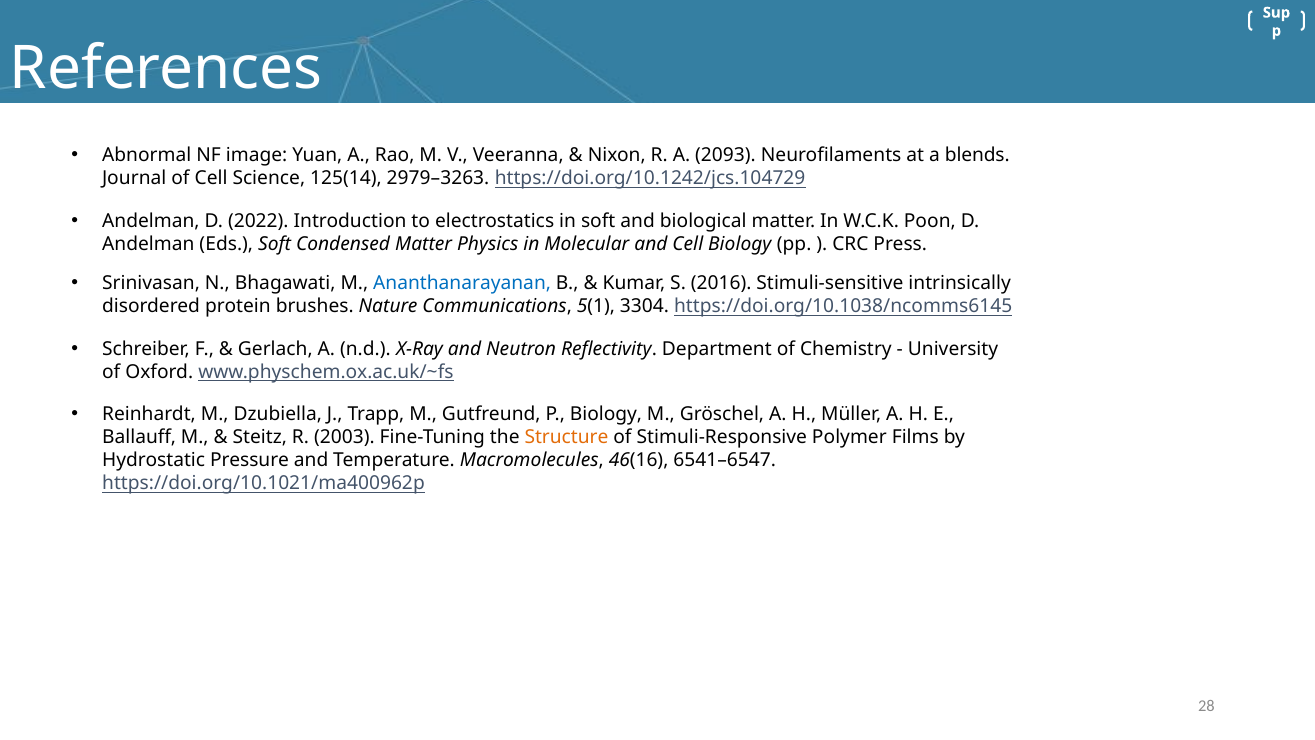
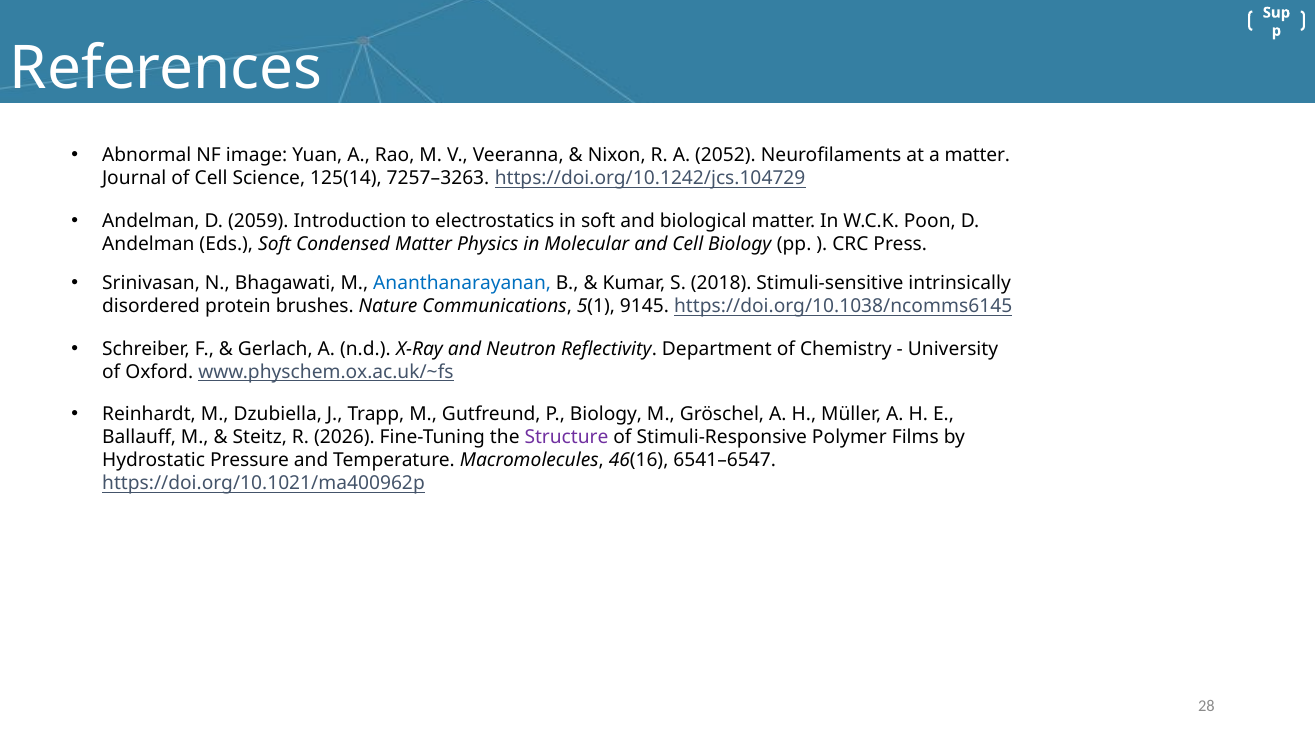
2093: 2093 -> 2052 (725, 155)
a blends: blends -> matter (977, 155)
2979–3263: 2979–3263 -> 7257–3263 (438, 178)
2022: 2022 -> 2059 (258, 221)
2016: 2016 -> 2018 (721, 283)
3304: 3304 -> 9145 (644, 306)
2003: 2003 -> 2026 (344, 437)
Structure colour: orange -> purple (566, 437)
